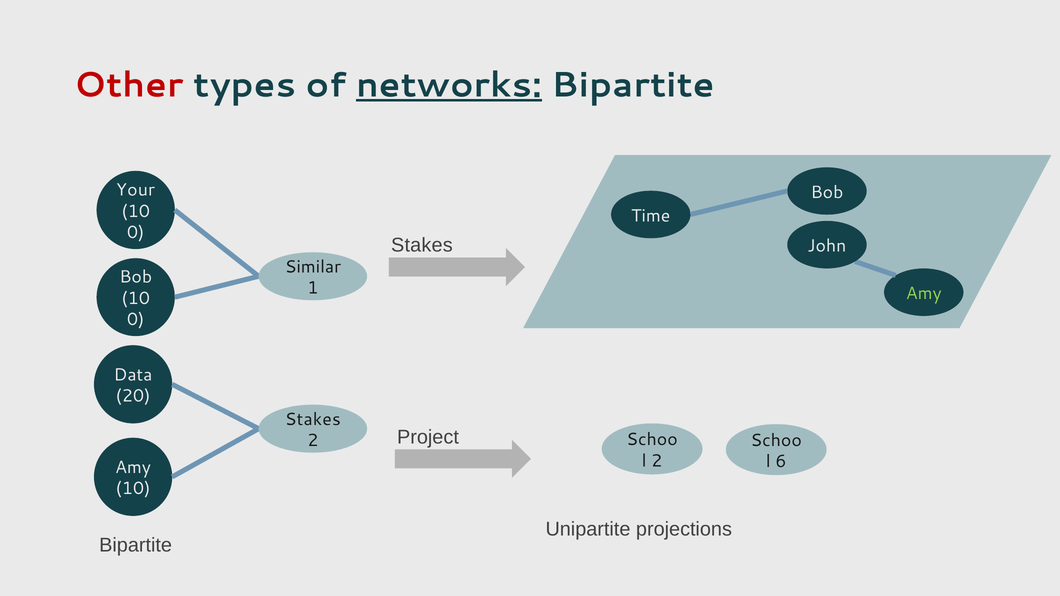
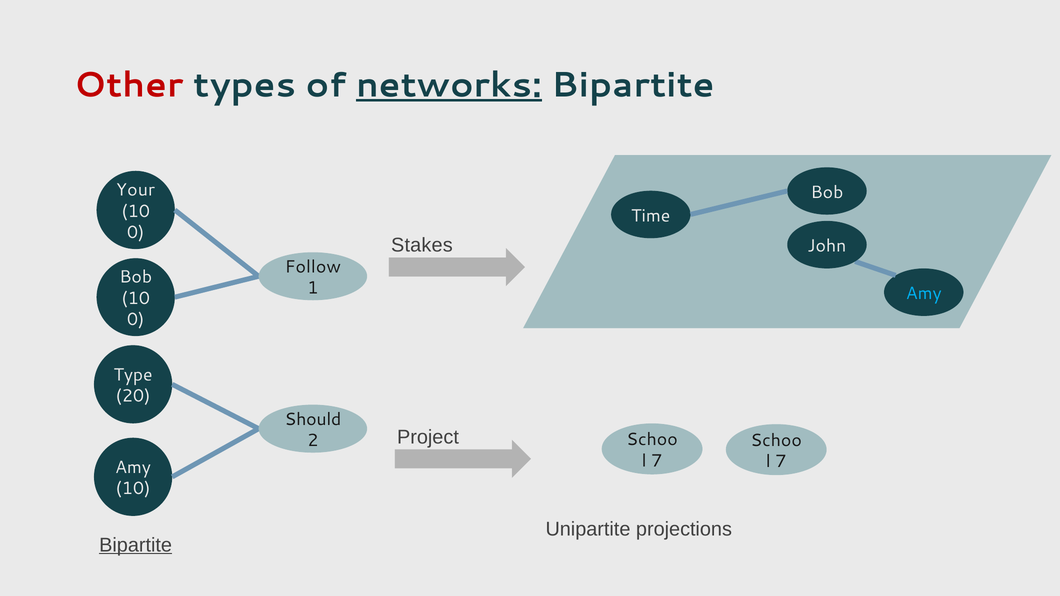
Similar: Similar -> Follow (313, 267)
Amy colour: light green -> light blue (924, 294)
Data: Data -> Type (133, 375)
Stakes: Stakes -> Should (313, 419)
2: 2 -> 7 (657, 461)
6: 6 -> 7 (781, 462)
Bipartite underline: none -> present (136, 545)
